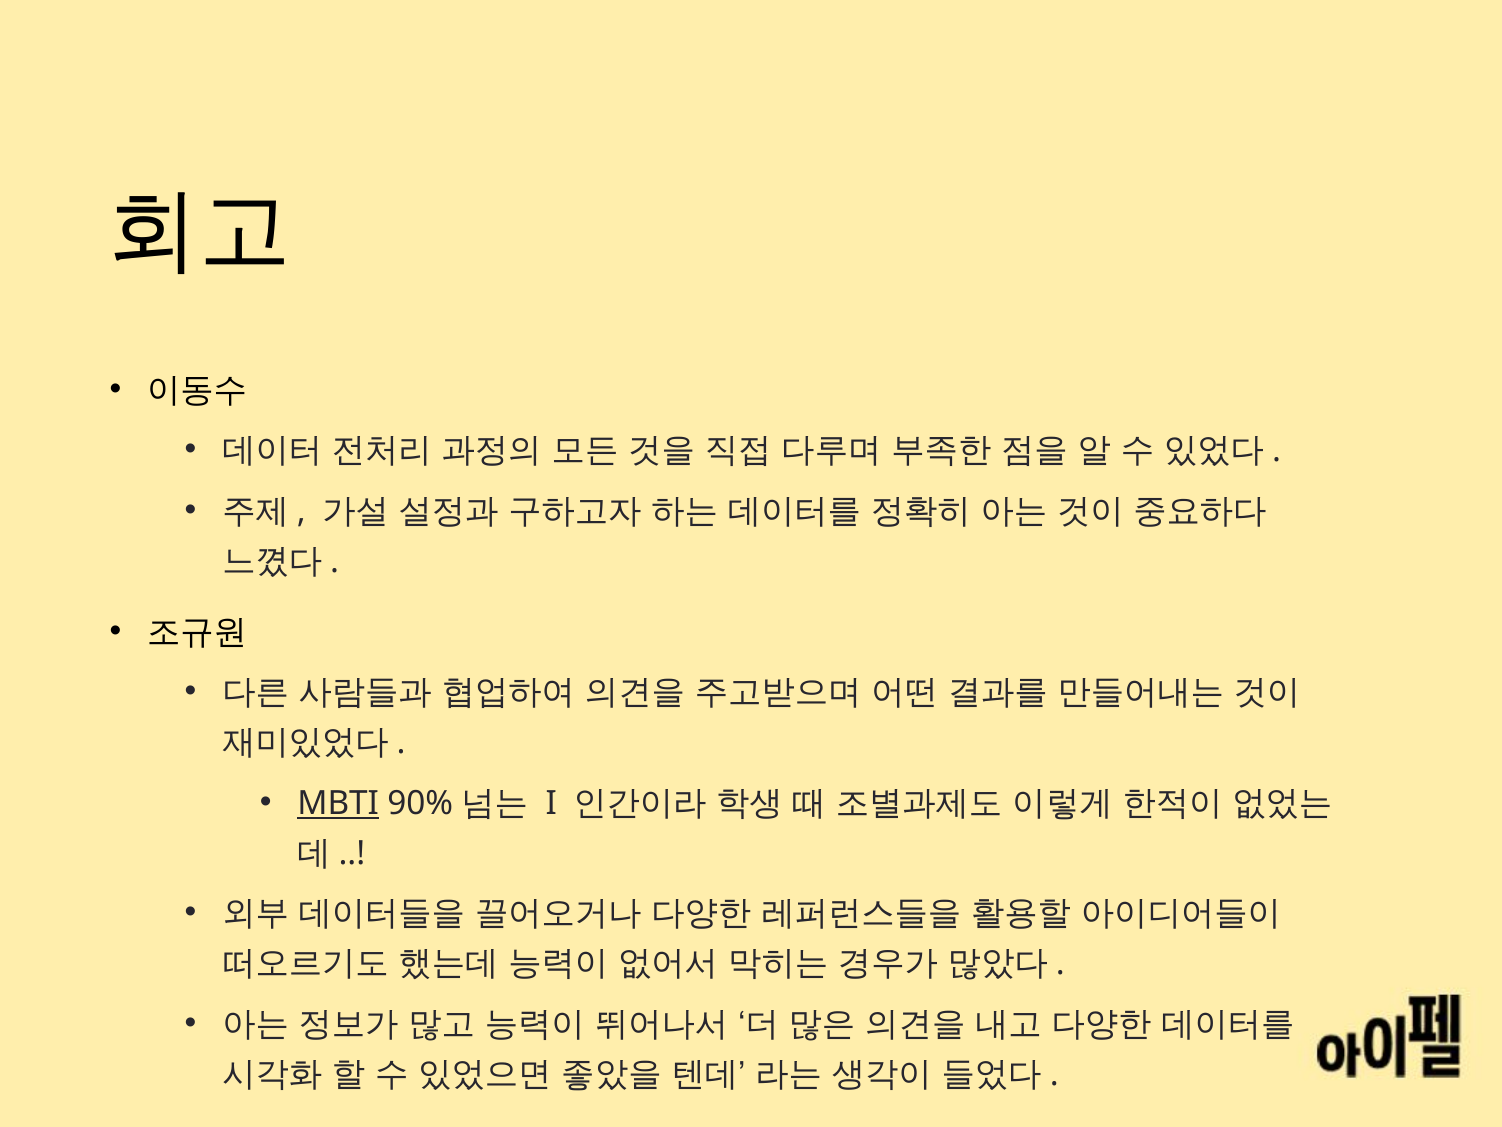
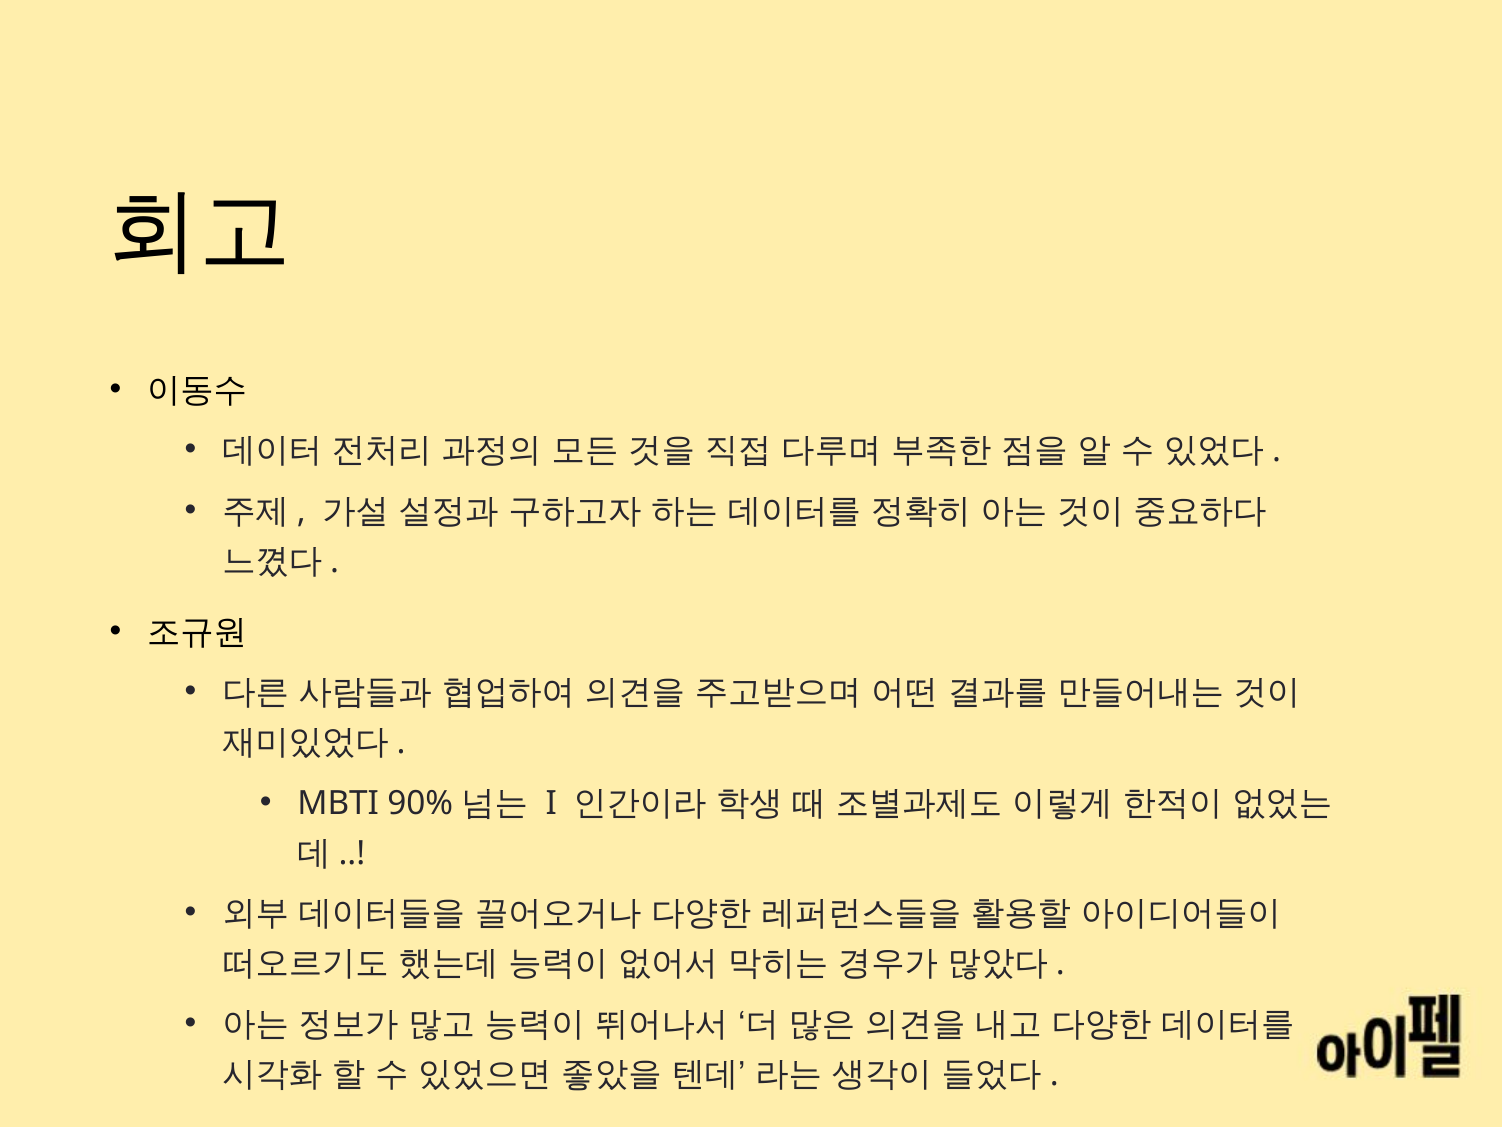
MBTI underline: present -> none (338, 803)
